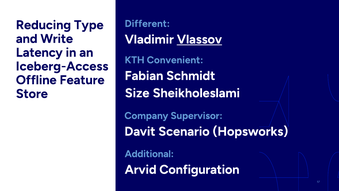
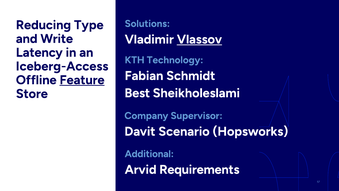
Different: Different -> Solutions (147, 24)
Convenient: Convenient -> Technology (175, 60)
Feature underline: none -> present (82, 80)
Size: Size -> Best (137, 93)
Configuration: Configuration -> Requirements (199, 169)
